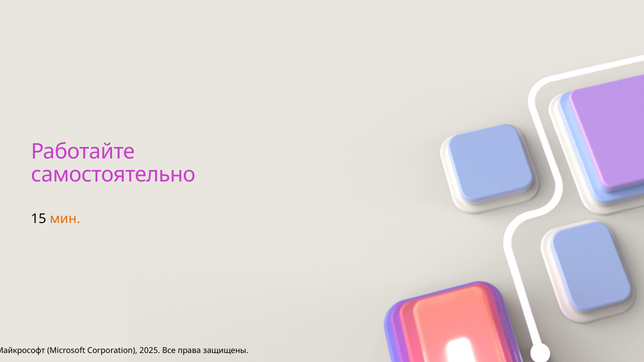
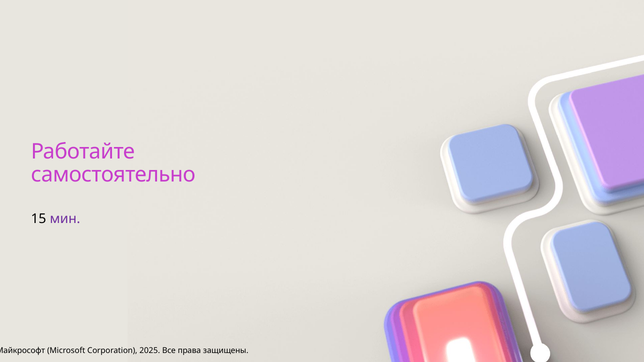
мин colour: orange -> purple (65, 219)
